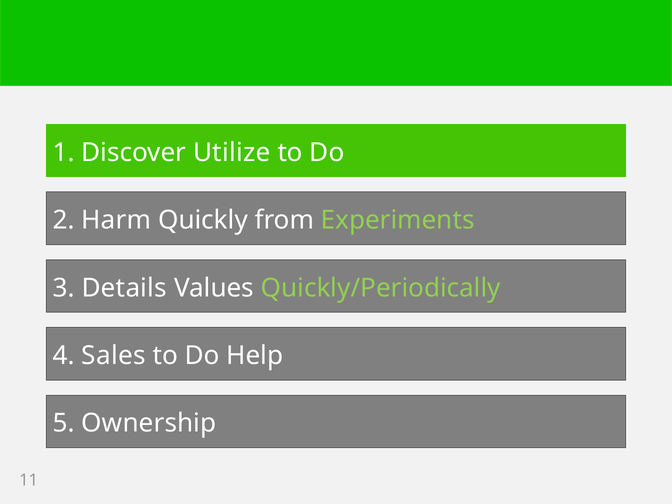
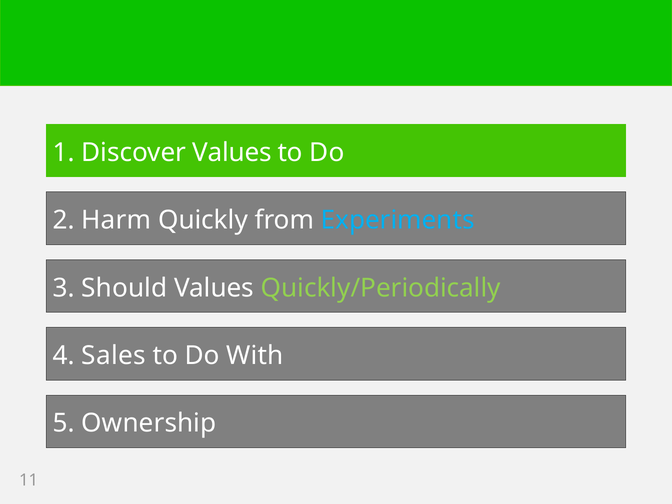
Discover Utilize: Utilize -> Values (232, 152)
Experiments colour: light green -> light blue (398, 220)
Details: Details -> Should (124, 288)
Help: Help -> With (255, 356)
